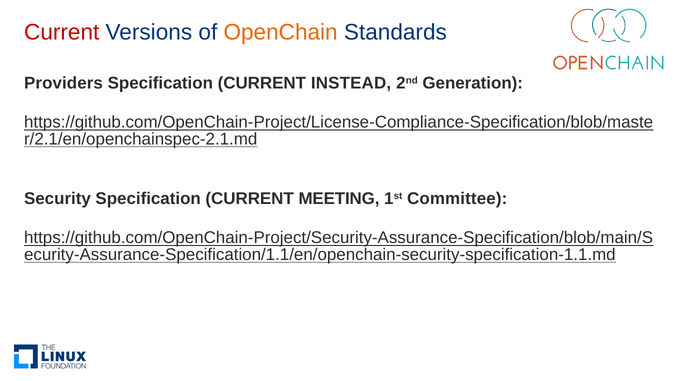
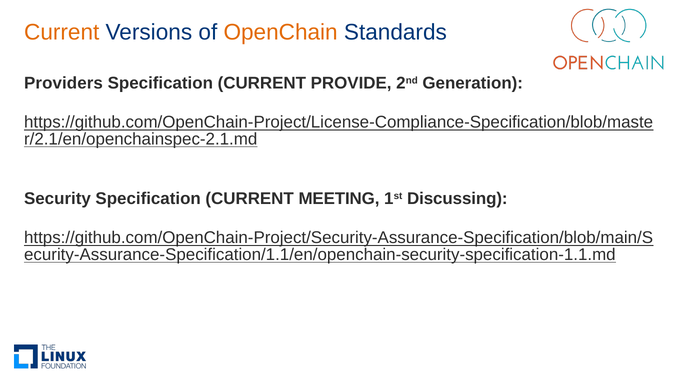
Current colour: red -> orange (62, 32)
INSTEAD: INSTEAD -> PROVIDE (351, 83)
Committee: Committee -> Discussing (457, 199)
